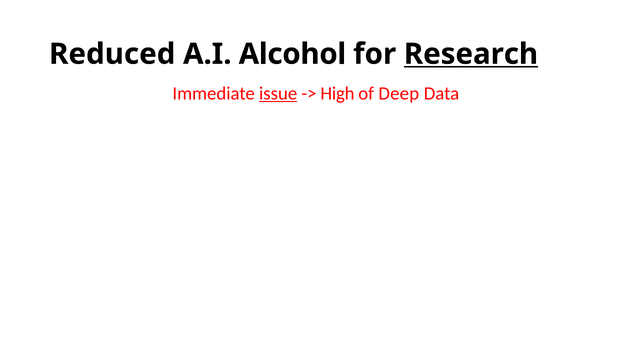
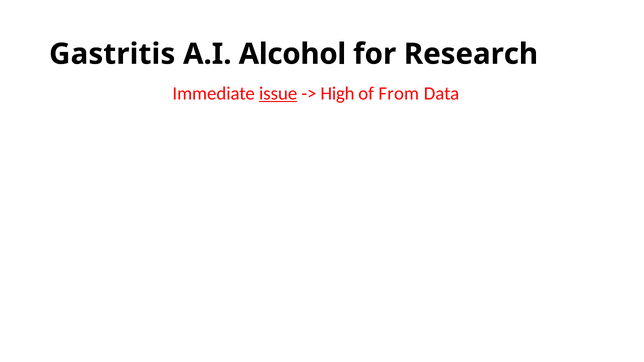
Reduced: Reduced -> Gastritis (112, 54)
Research underline: present -> none (471, 54)
Deep: Deep -> From (399, 94)
